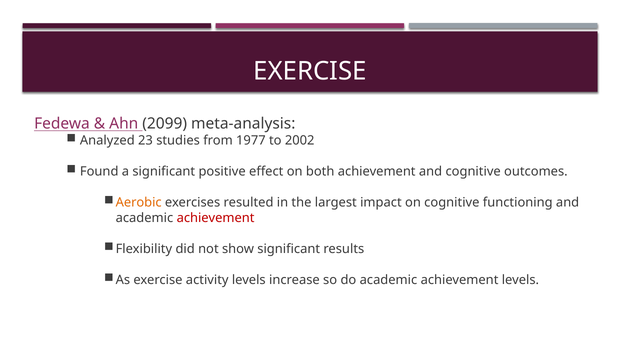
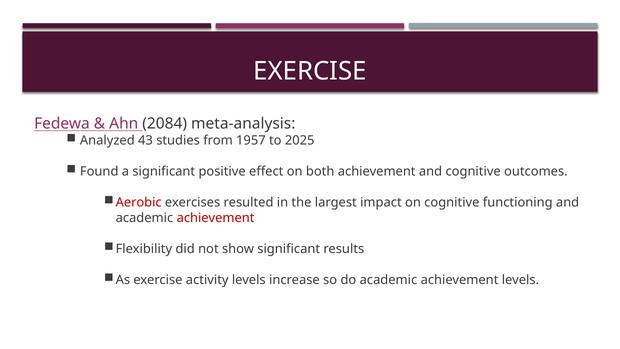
2099: 2099 -> 2084 (165, 124)
23: 23 -> 43 (145, 140)
1977: 1977 -> 1957 (251, 140)
2002: 2002 -> 2025 (300, 140)
Aerobic colour: orange -> red (139, 202)
